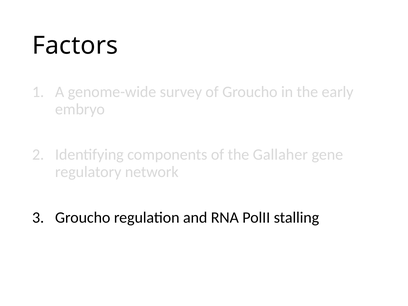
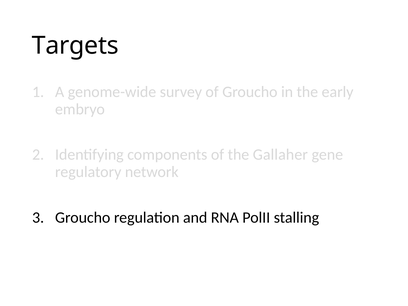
Factors: Factors -> Targets (75, 46)
